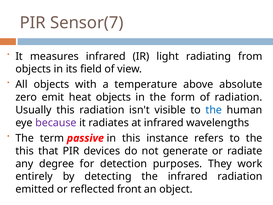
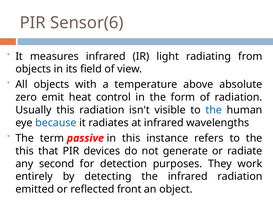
Sensor(7: Sensor(7 -> Sensor(6 (87, 23)
heat objects: objects -> control (113, 97)
because colour: purple -> blue (56, 123)
degree: degree -> second (57, 164)
